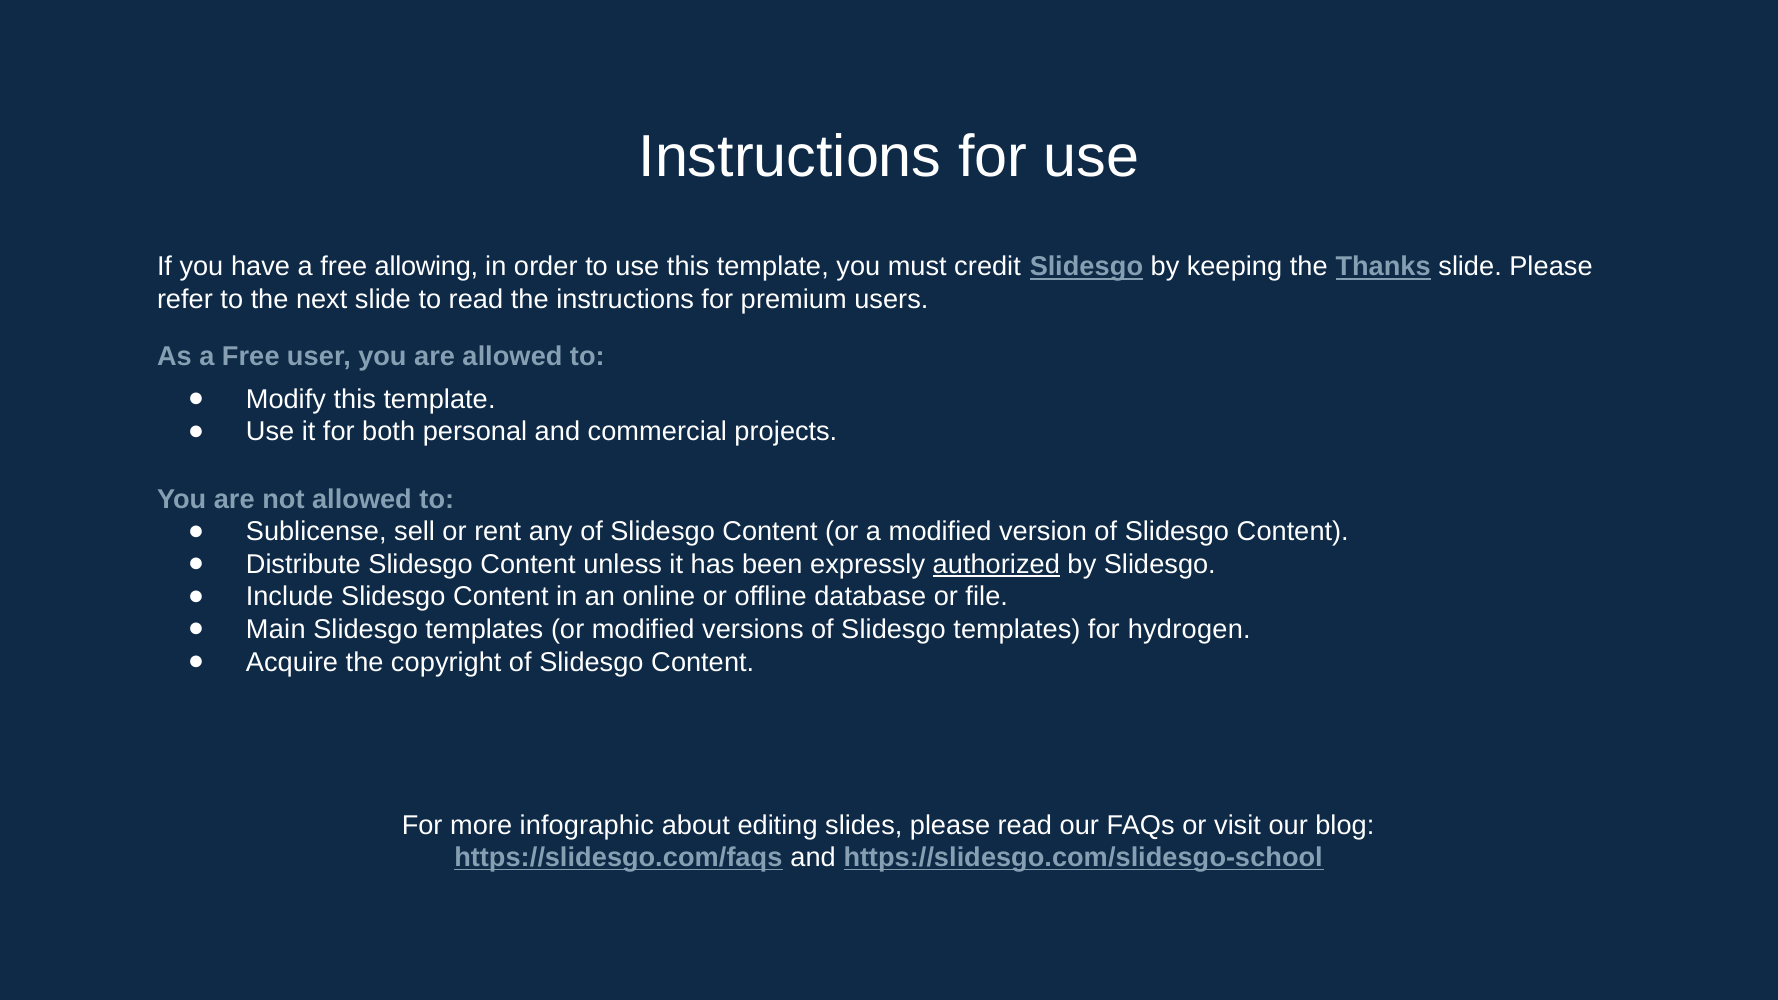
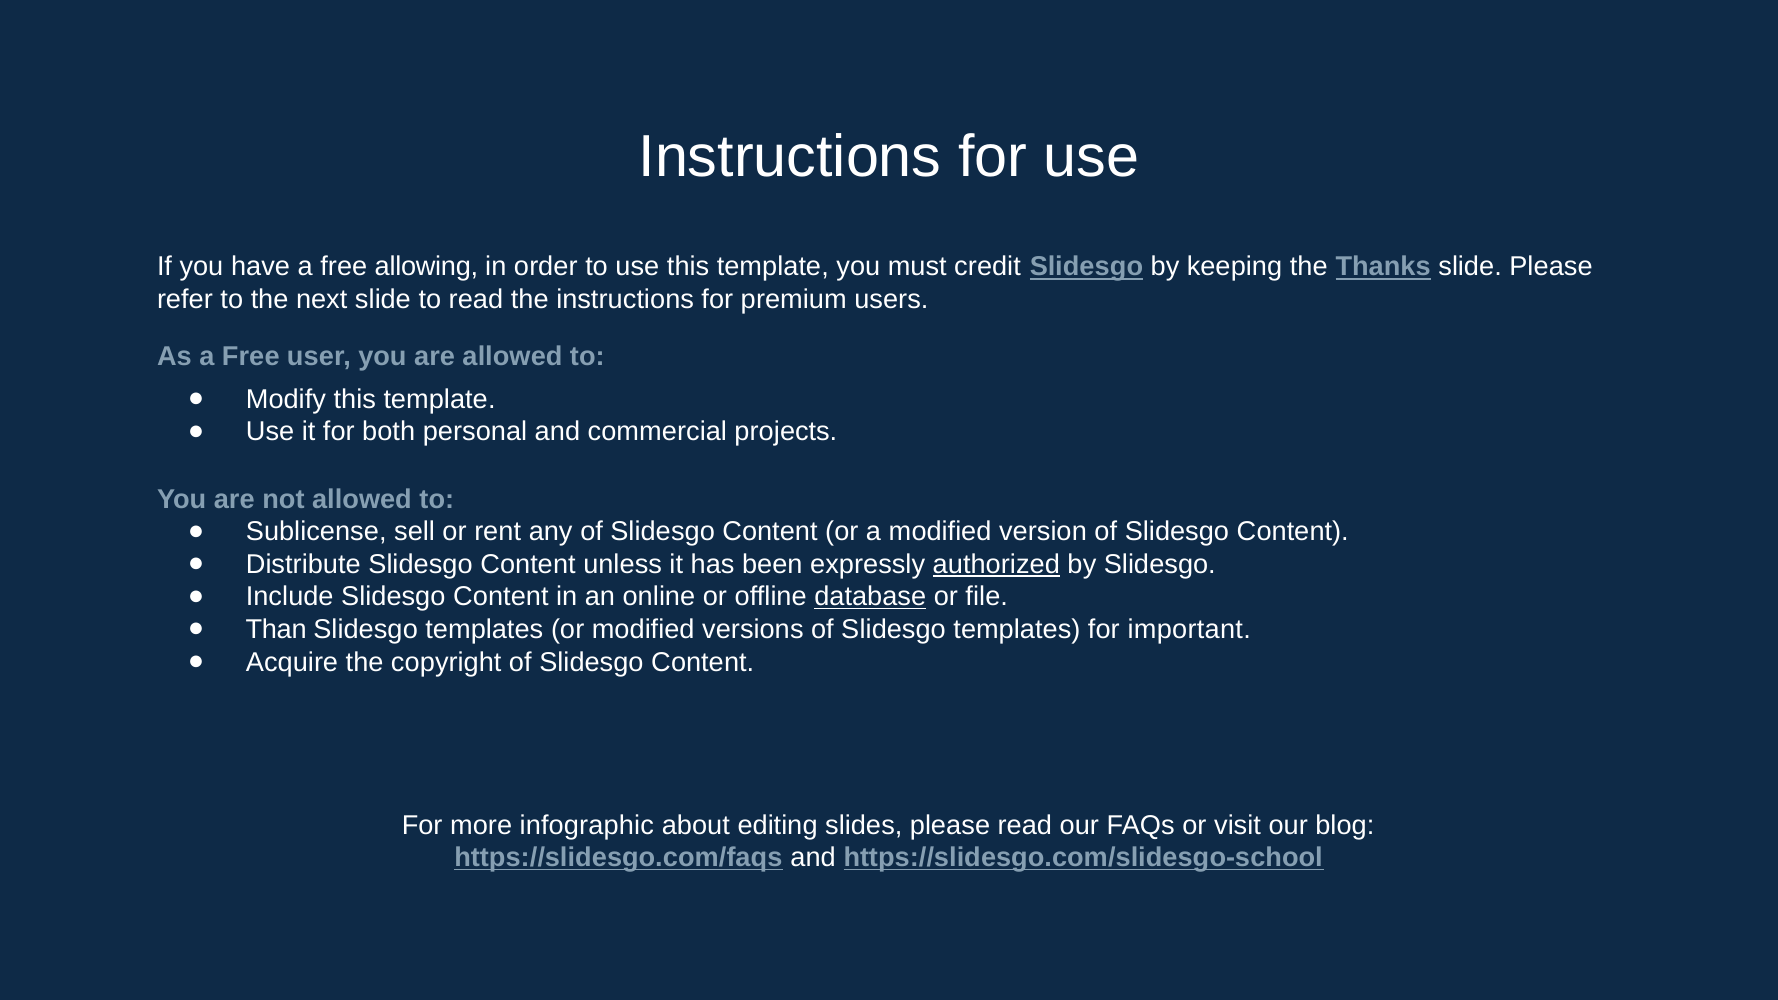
database underline: none -> present (870, 597)
Main: Main -> Than (276, 630)
hydrogen: hydrogen -> important (1189, 630)
